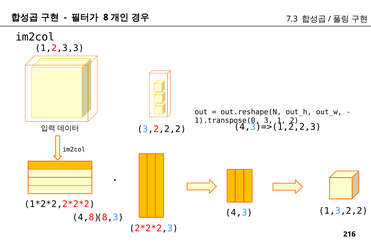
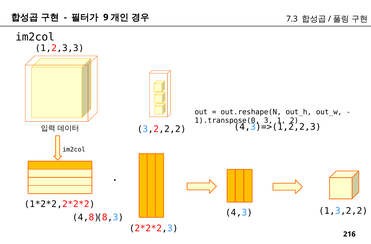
8: 8 -> 9 (106, 17)
